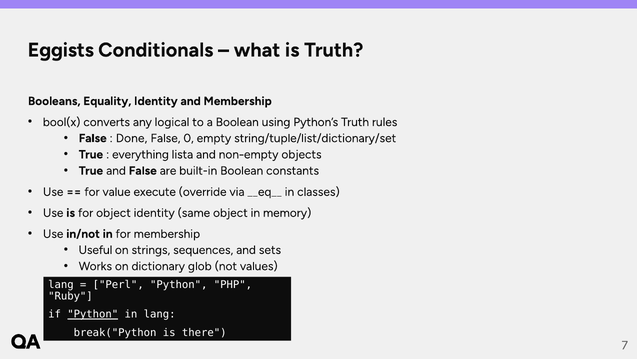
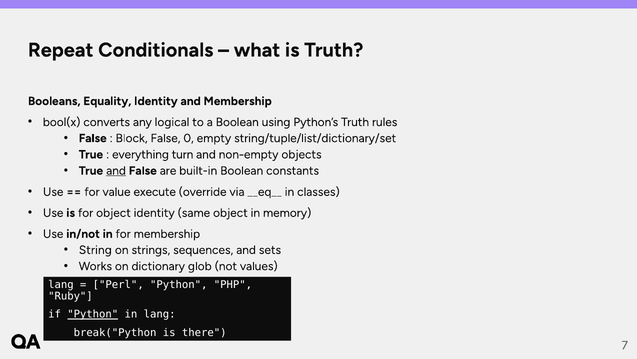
Eggists: Eggists -> Repeat (61, 50)
Done: Done -> Block (132, 138)
lista: lista -> turn (183, 154)
and underline: none -> present (116, 170)
Useful: Useful -> String (95, 249)
